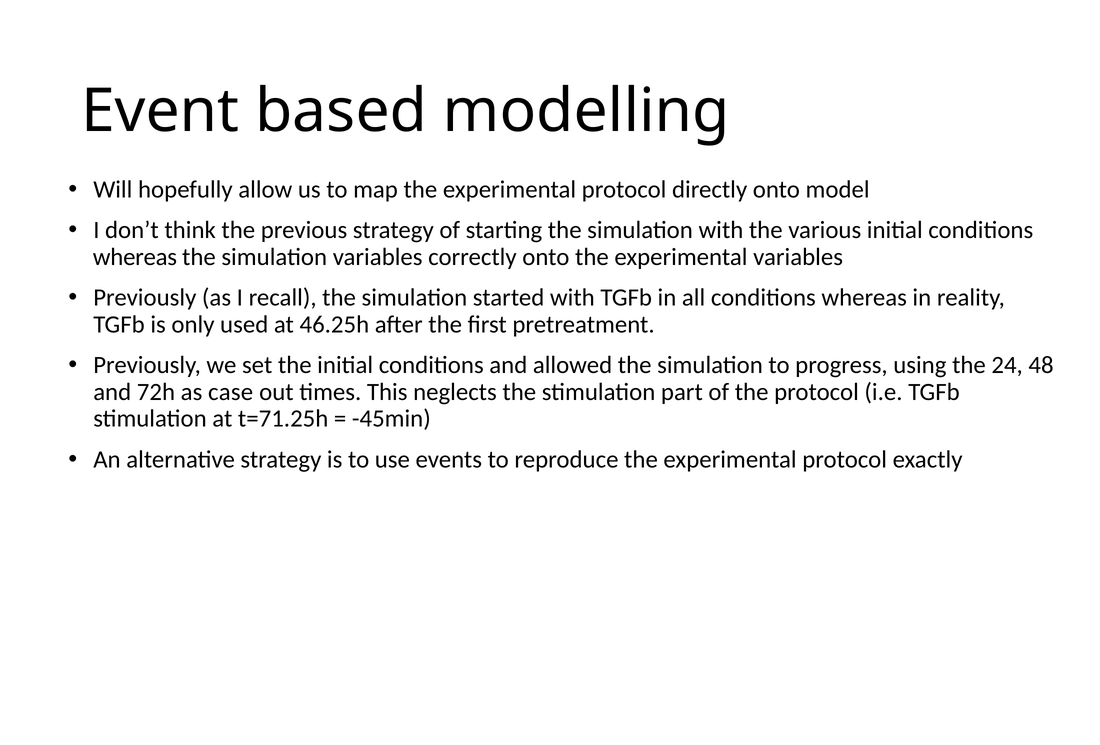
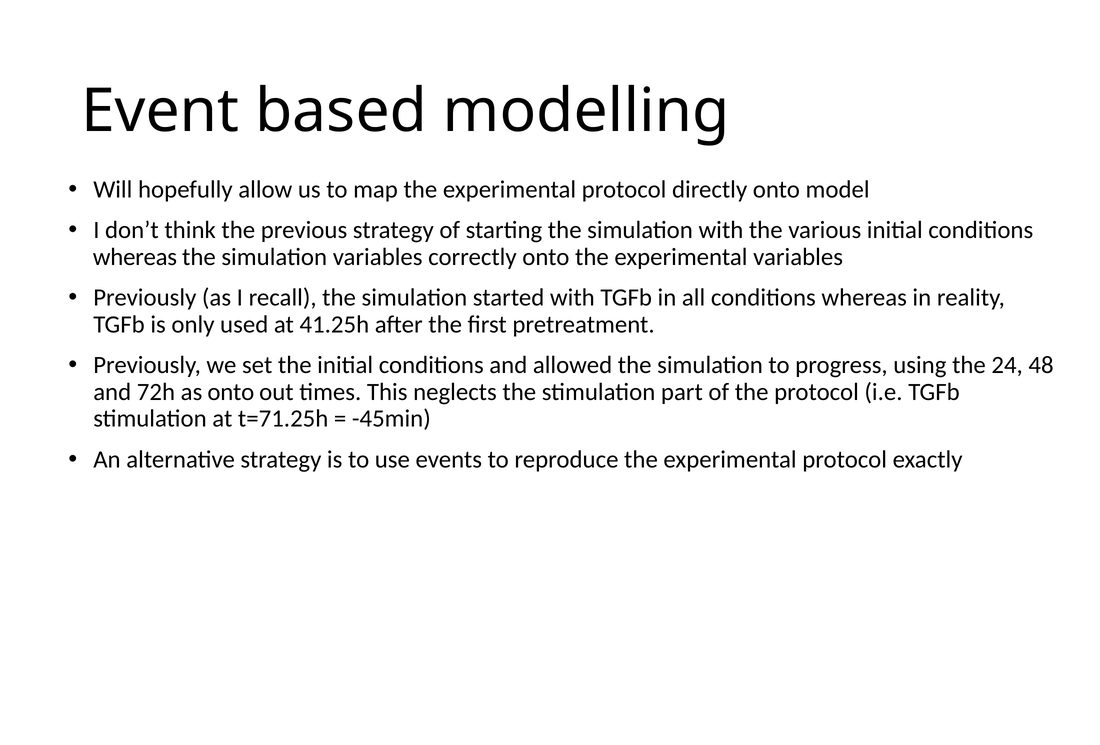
46.25h: 46.25h -> 41.25h (334, 324)
as case: case -> onto (231, 392)
